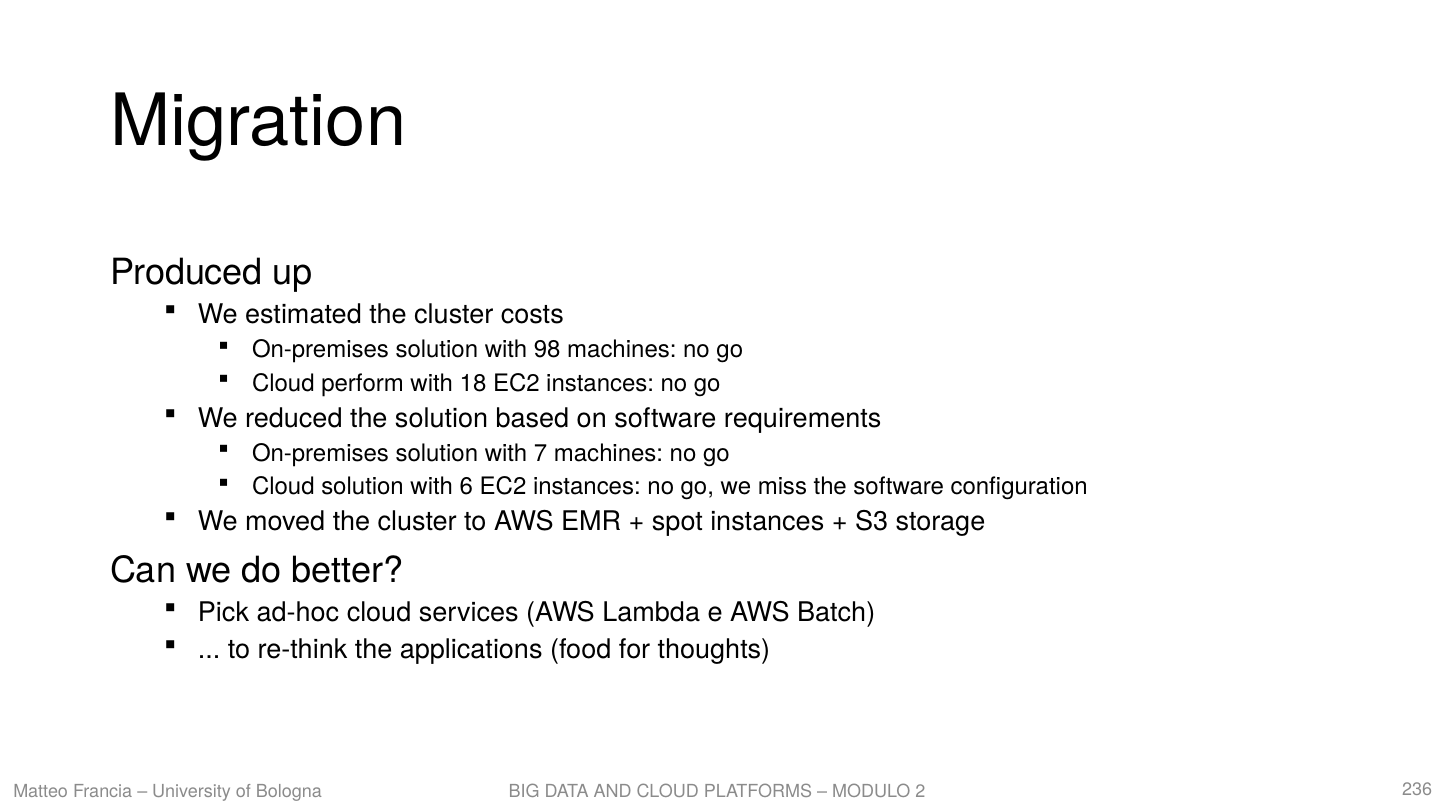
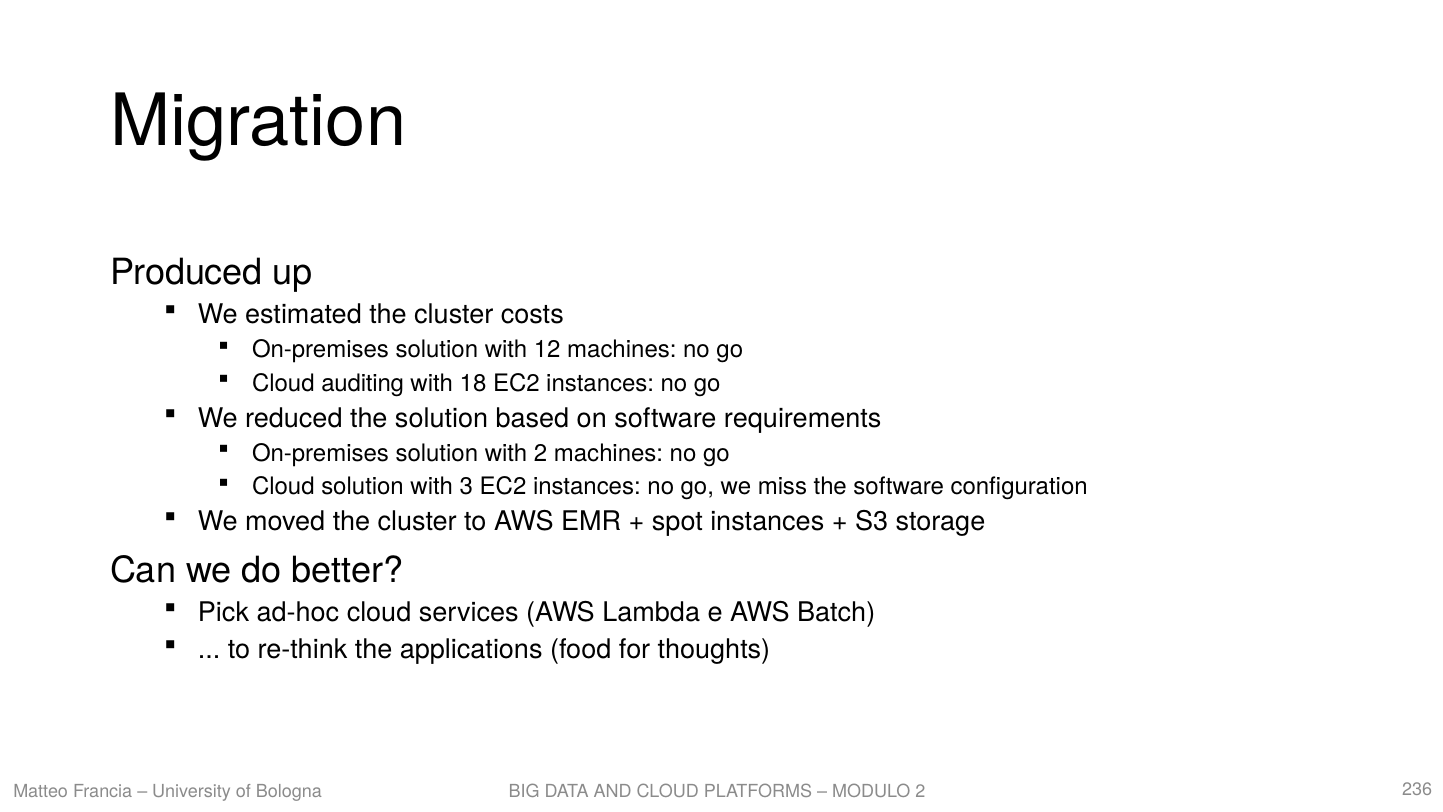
98: 98 -> 12 (547, 350)
perform: perform -> auditing (363, 383)
with 7: 7 -> 2 (541, 453)
6: 6 -> 3 (466, 487)
